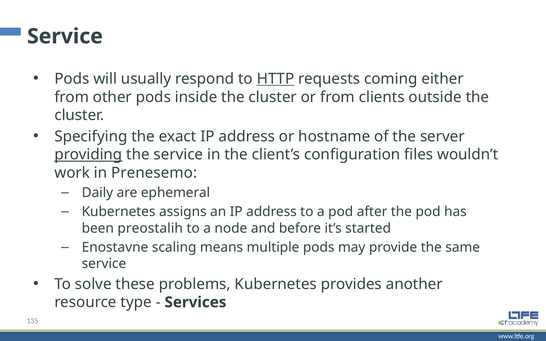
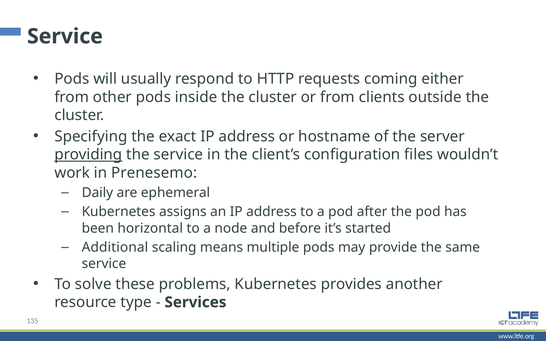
HTTP underline: present -> none (276, 79)
preostalih: preostalih -> horizontal (150, 228)
Enostavne: Enostavne -> Additional (115, 247)
